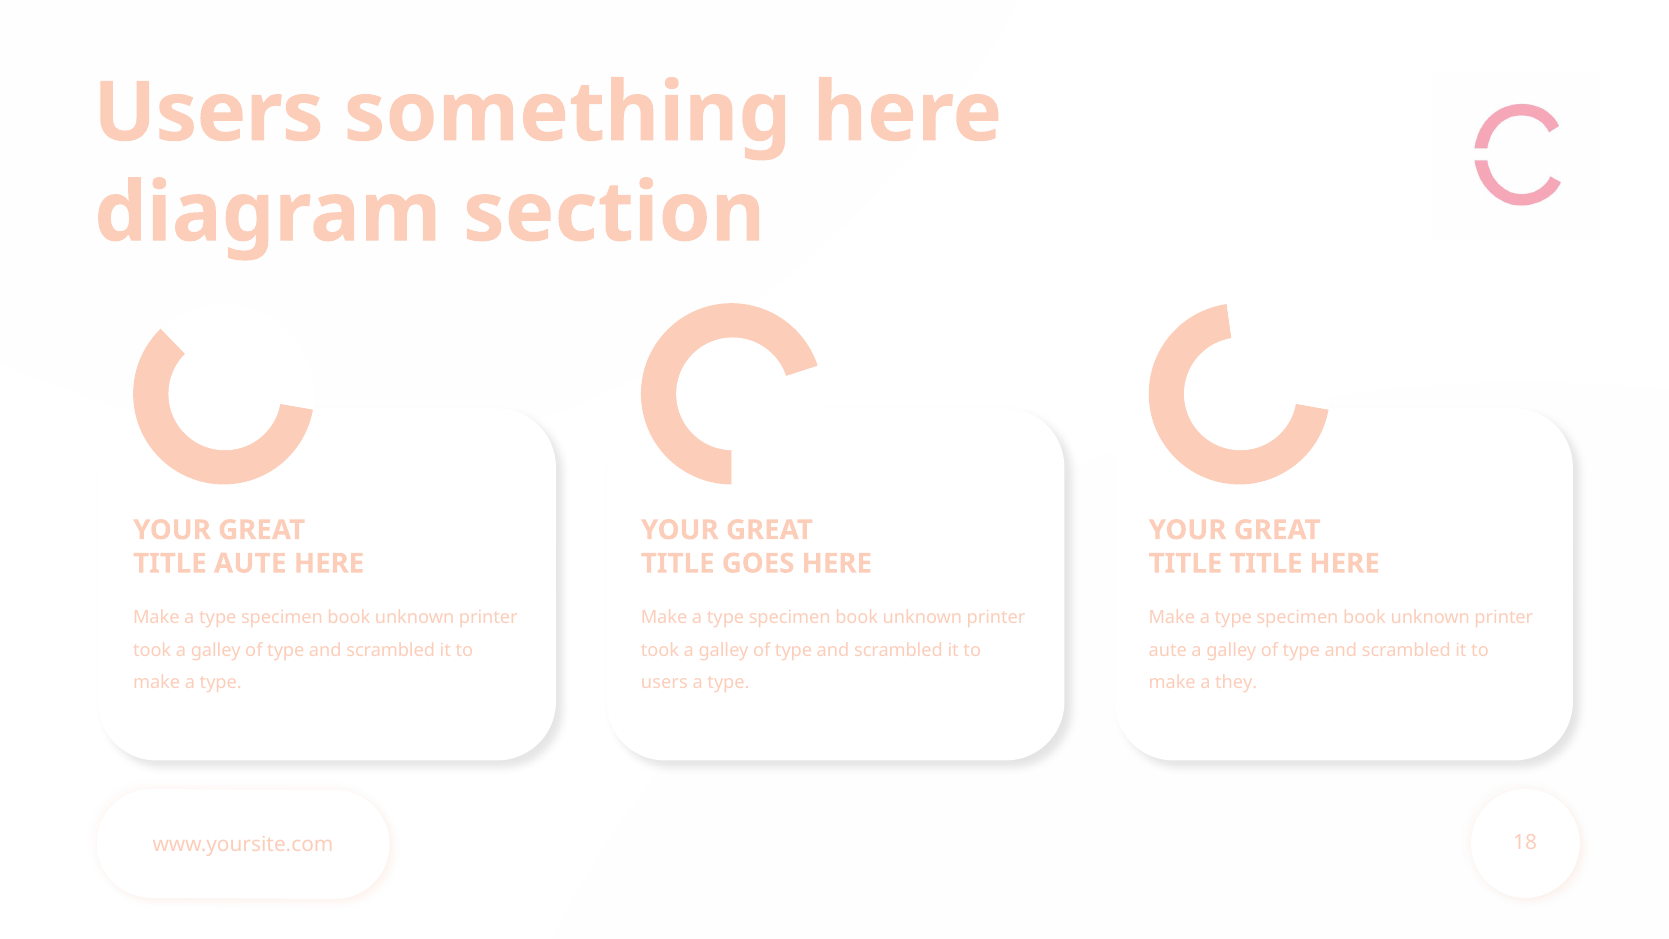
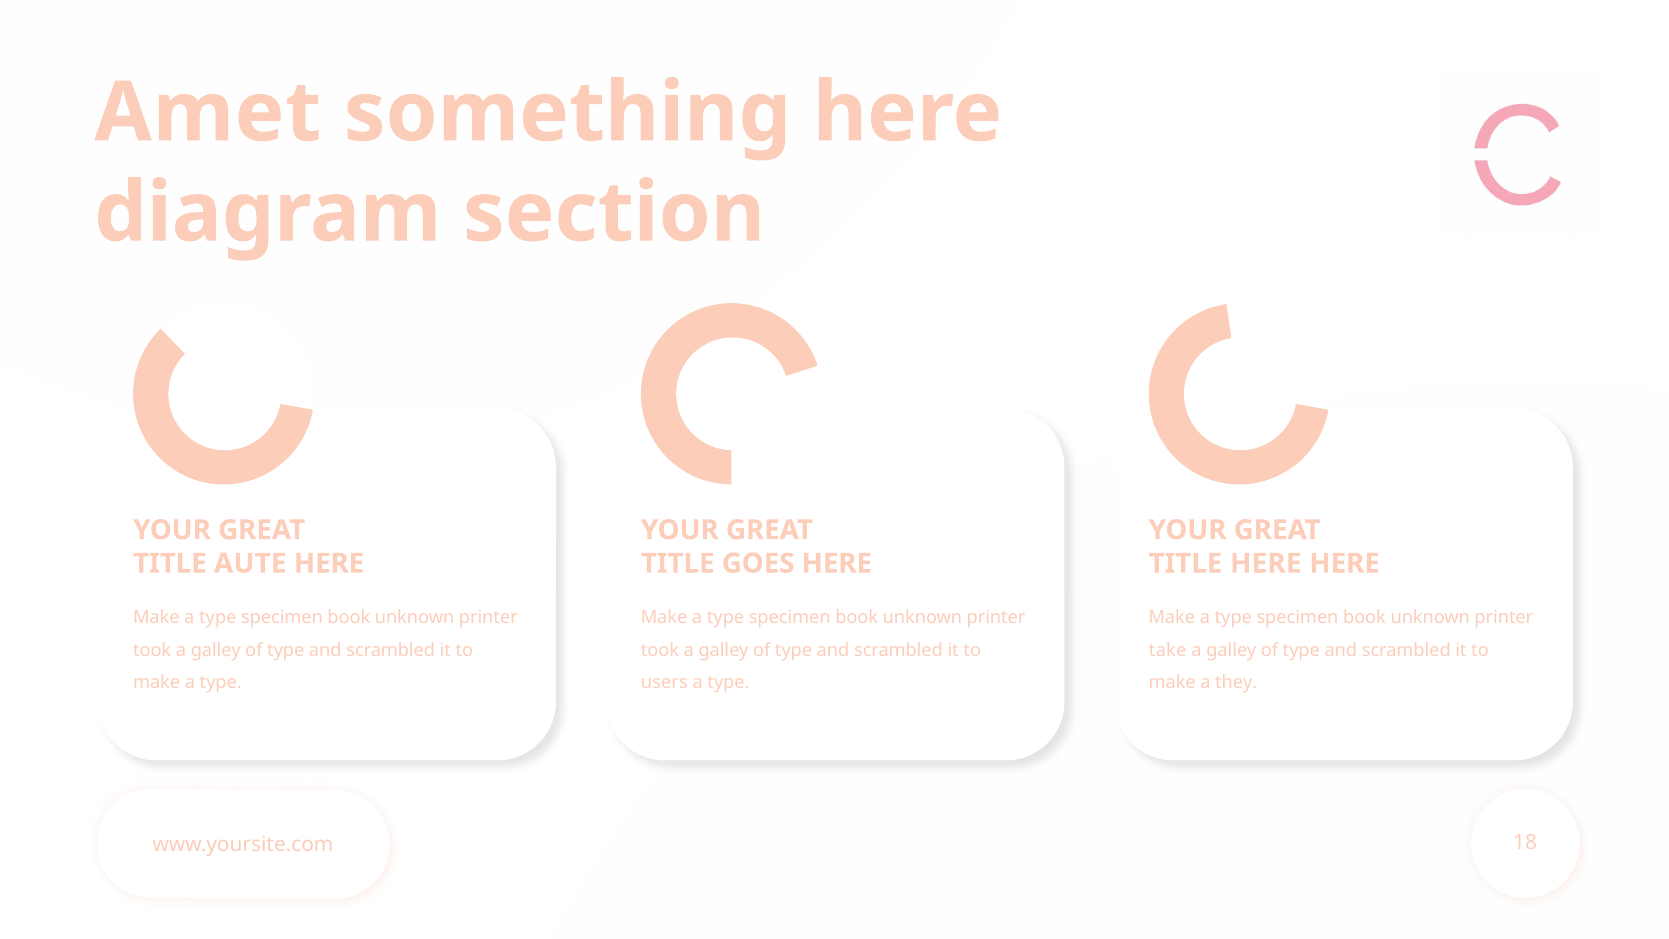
Users: Users -> Amet (208, 113)
TITLE TITLE: TITLE -> HERE (1266, 563)
aute: aute -> take (1168, 650)
